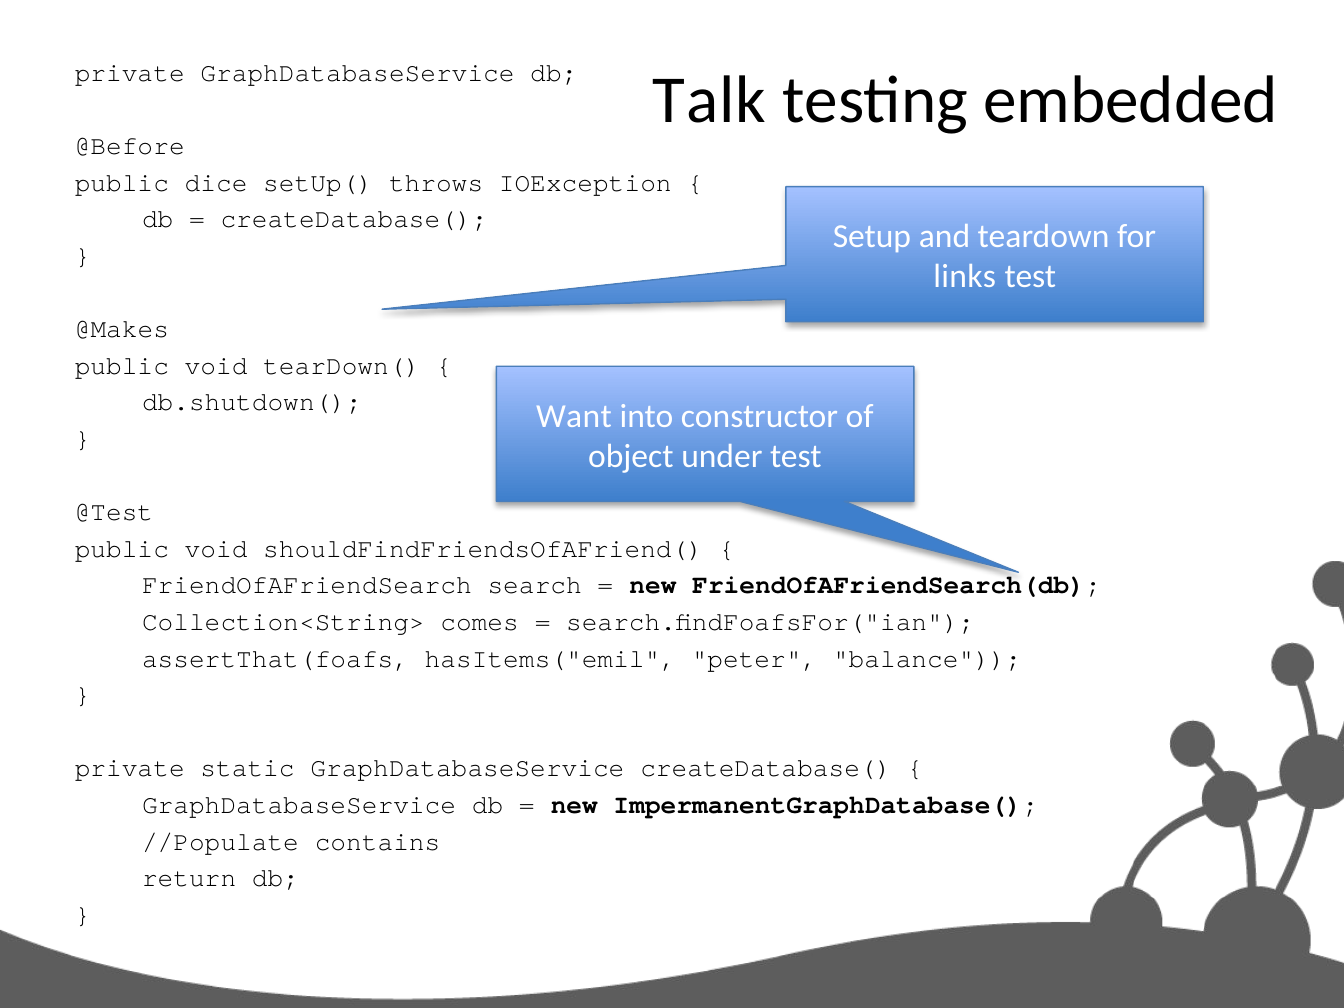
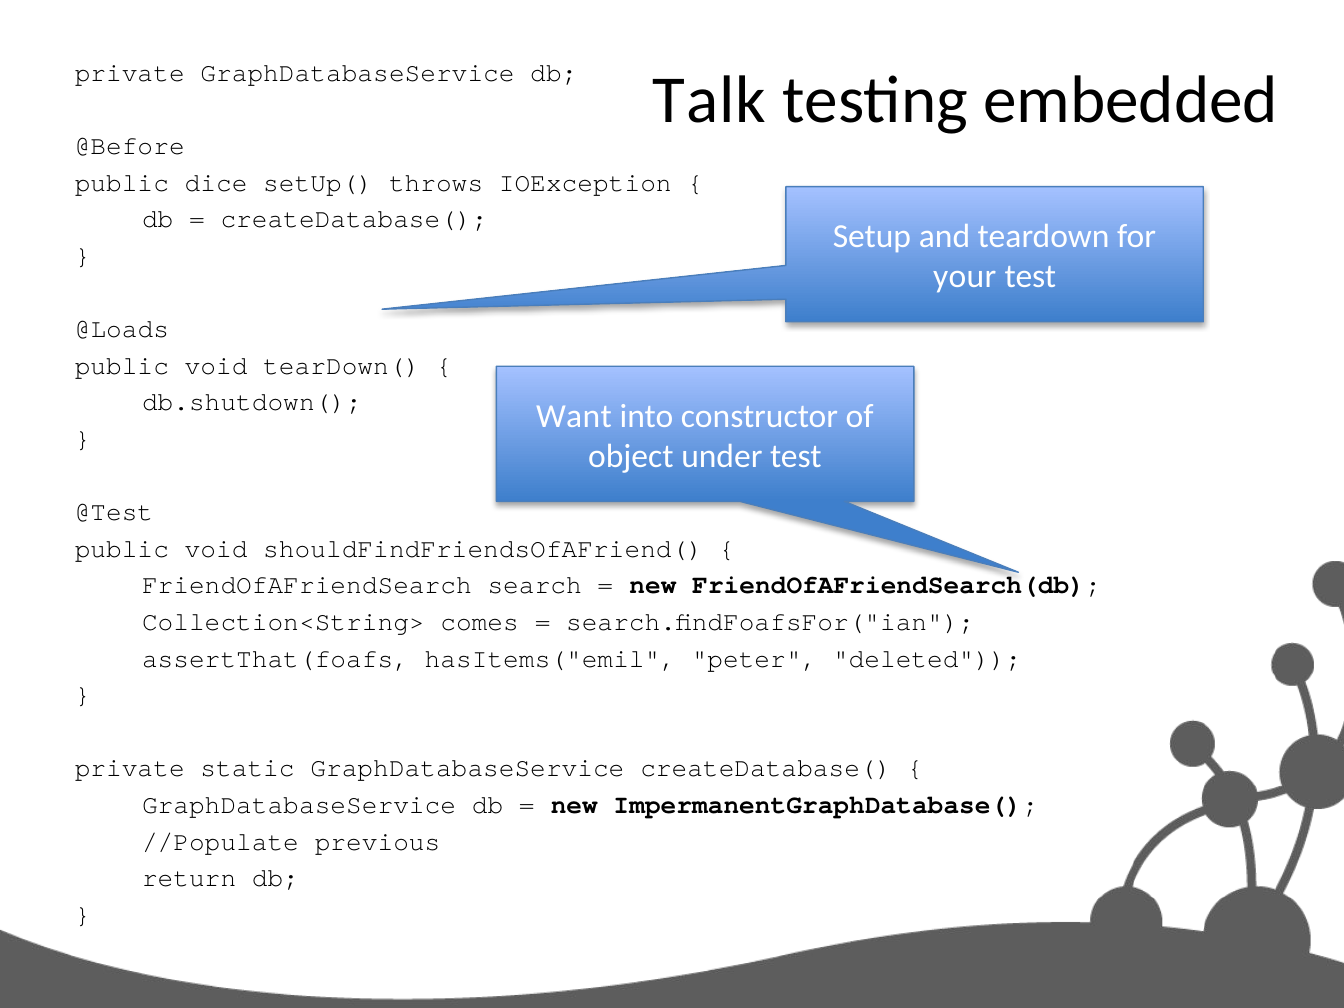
links: links -> your (965, 277)
@Makes: @Makes -> @Loads (122, 329)
balance: balance -> deleted (927, 659)
contains: contains -> previous (378, 842)
